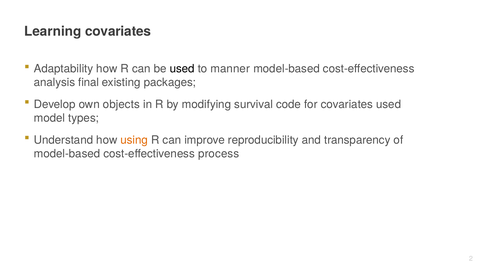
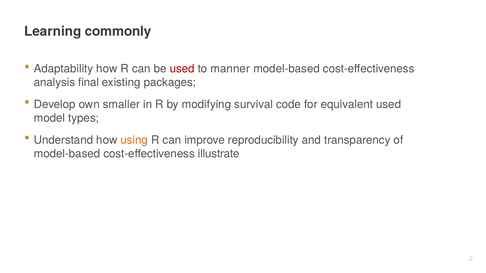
Learning covariates: covariates -> commonly (118, 31)
used colour: black -> red (182, 69)
objects: objects -> smaller (121, 105)
for covariates: covariates -> equivalent (347, 105)
process: process -> illustrate (219, 154)
